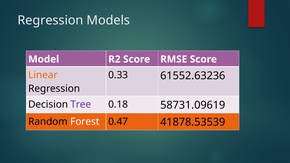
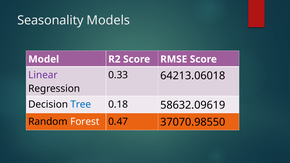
Regression: Regression -> Seasonality (50, 20)
Linear colour: orange -> purple (43, 75)
61552.63236: 61552.63236 -> 64213.06018 (193, 76)
Tree colour: purple -> blue (81, 105)
58731.09619: 58731.09619 -> 58632.09619 (193, 105)
41878.53539: 41878.53539 -> 37070.98550 (193, 122)
